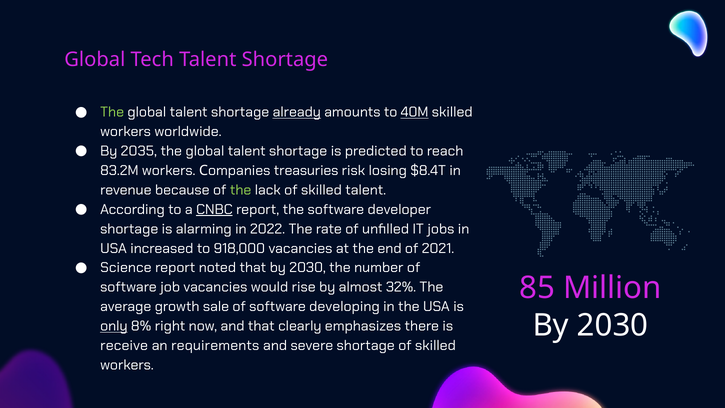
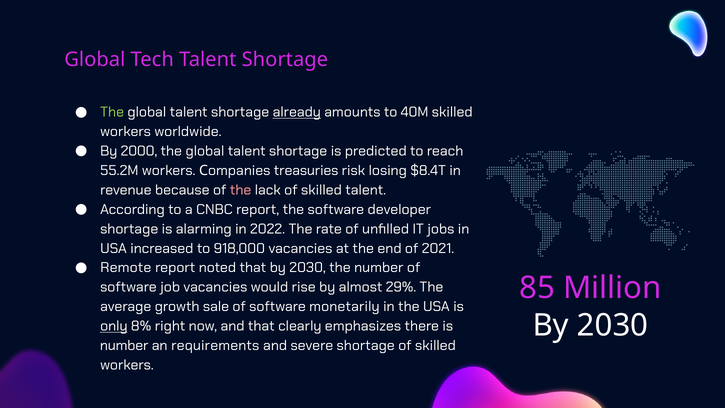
40M underline: present -> none (415, 112)
2035: 2035 -> 2000 (139, 151)
83.2M: 83.2M -> 55.2M (119, 170)
the colour: light green -> pink (241, 190)
CNBC underline: present -> none (214, 209)
Science: Science -> Remote (126, 268)
32%: 32% -> 29% (401, 287)
developing: developing -> monetarily (344, 307)
receive: receive -> number (124, 345)
